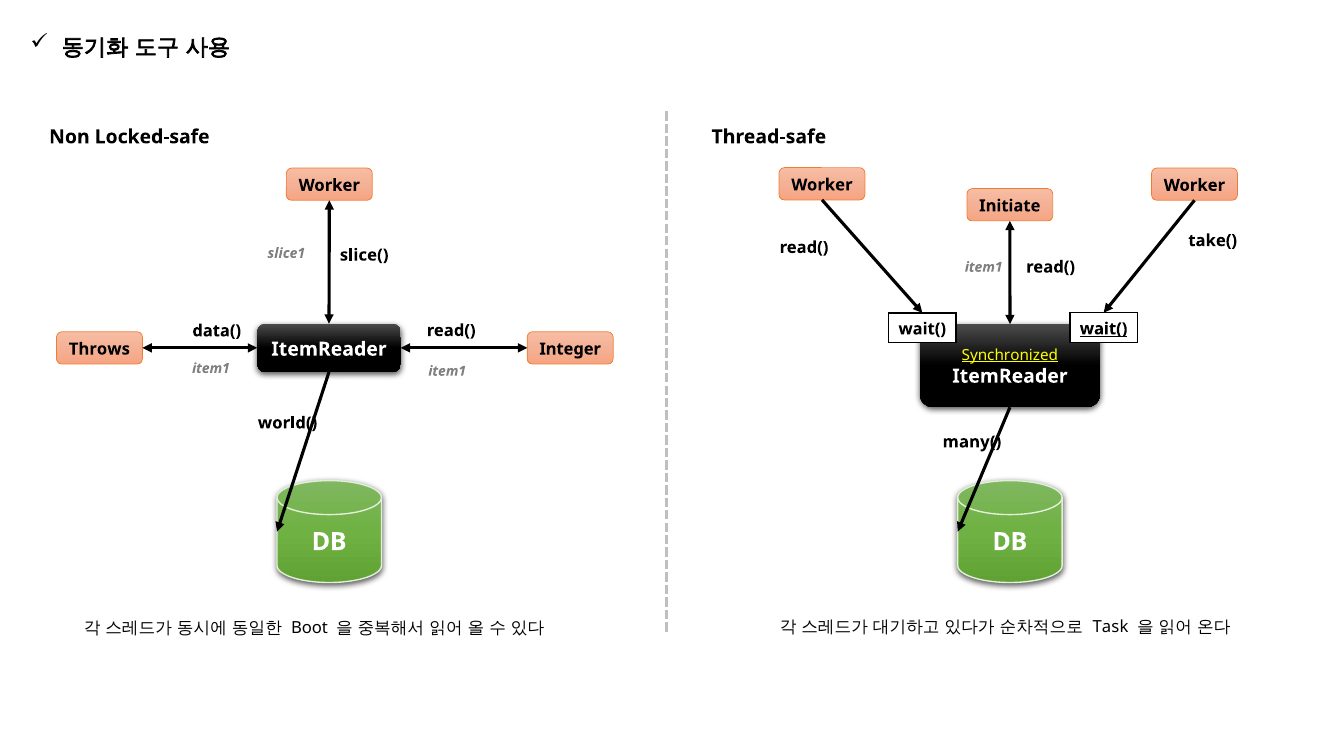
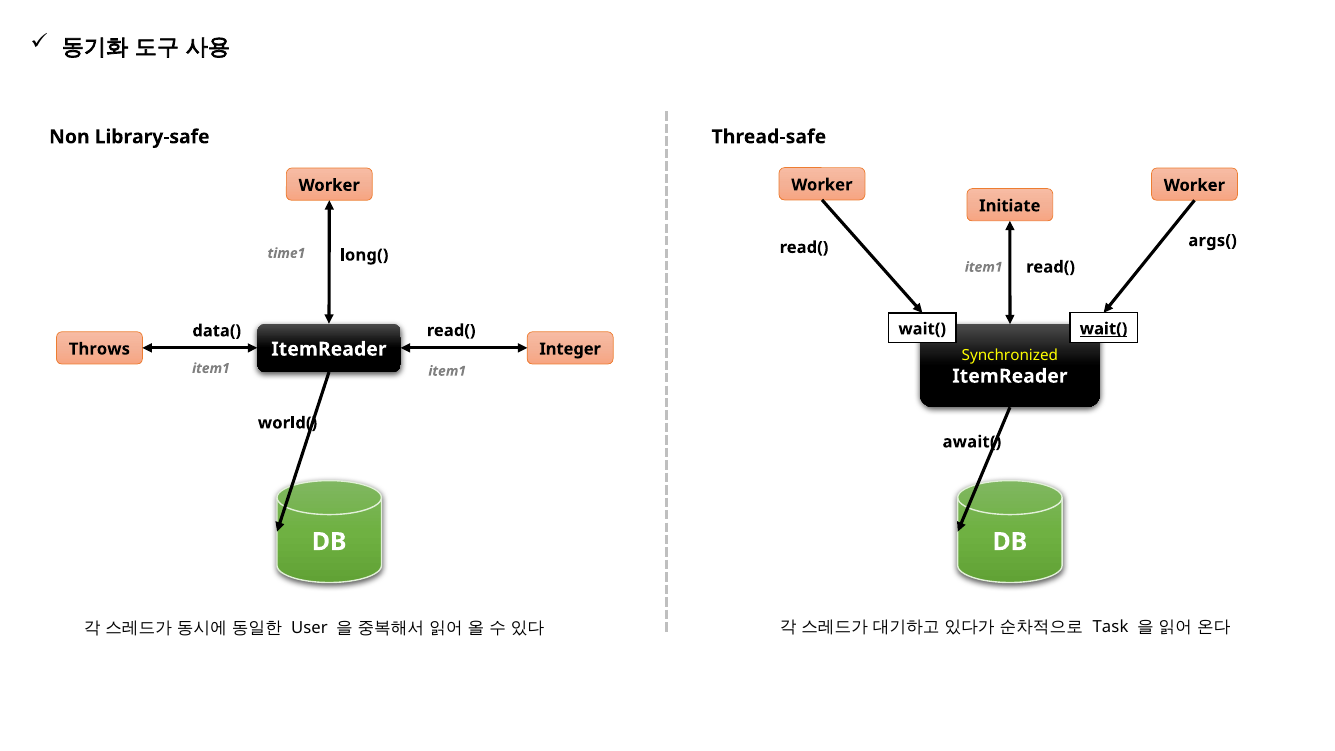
Locked-safe: Locked-safe -> Library-safe (152, 137)
take(: take( -> args( (1213, 241)
slice1: slice1 -> time1 (286, 253)
slice(: slice( -> long( (364, 255)
Synchronized underline: present -> none (1010, 355)
many(: many( -> await( (972, 442)
Boot: Boot -> User (309, 628)
